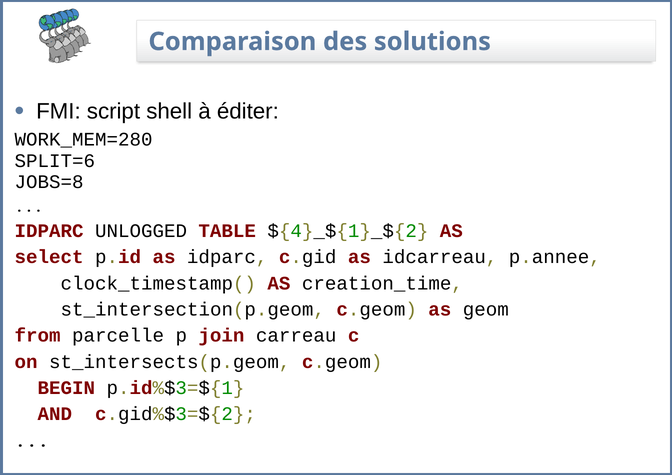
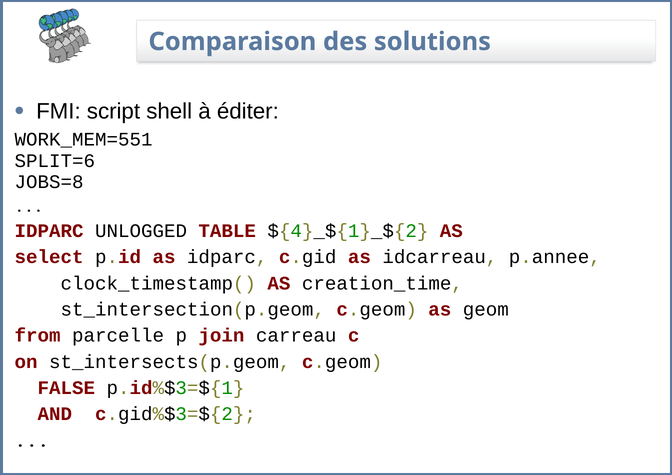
WORK_MEM=280: WORK_MEM=280 -> WORK_MEM=551 (84, 139)
BEGIN: BEGIN -> FALSE (66, 388)
